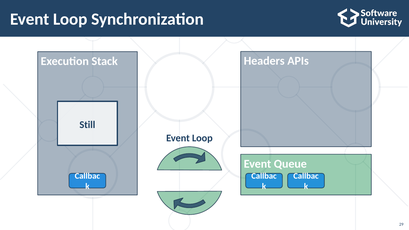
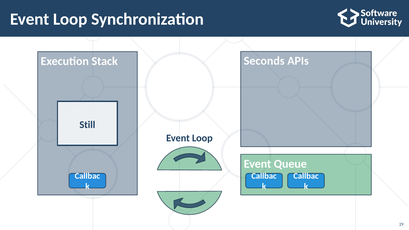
Headers: Headers -> Seconds (264, 61)
